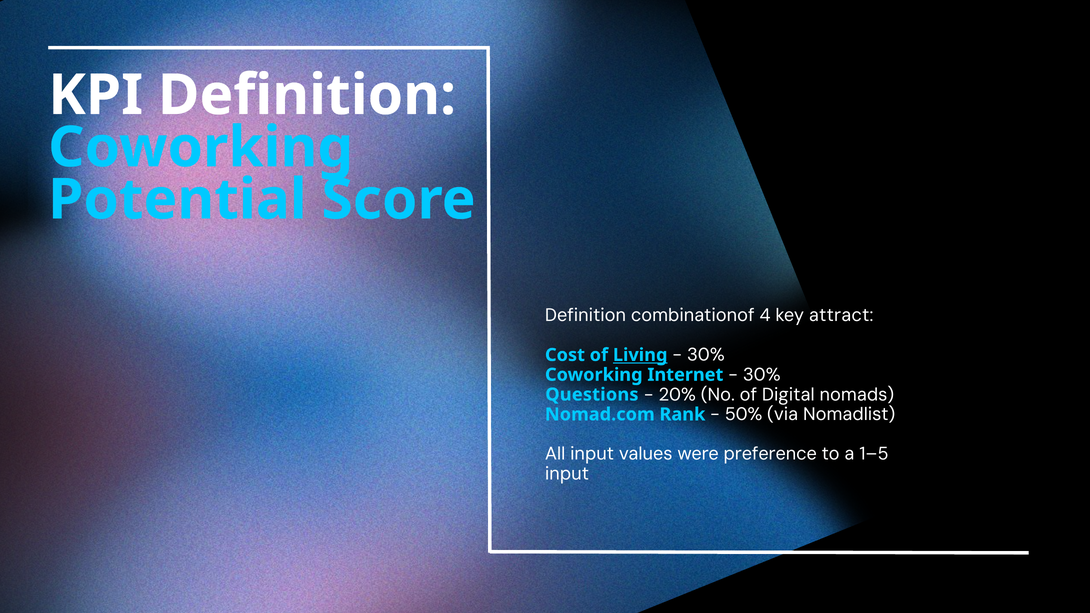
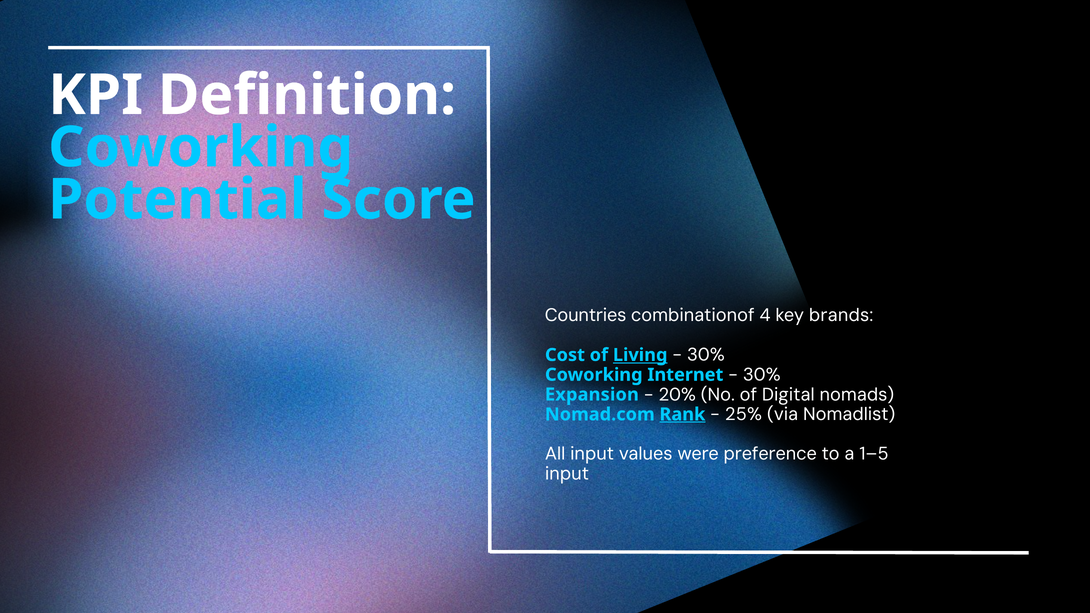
Definition: Definition -> Countries (586, 315)
attract: attract -> brands (841, 315)
Questions: Questions -> Expansion (592, 395)
Rank underline: none -> present (682, 414)
50%: 50% -> 25% (743, 414)
